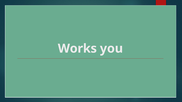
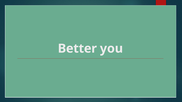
Works: Works -> Better (77, 49)
